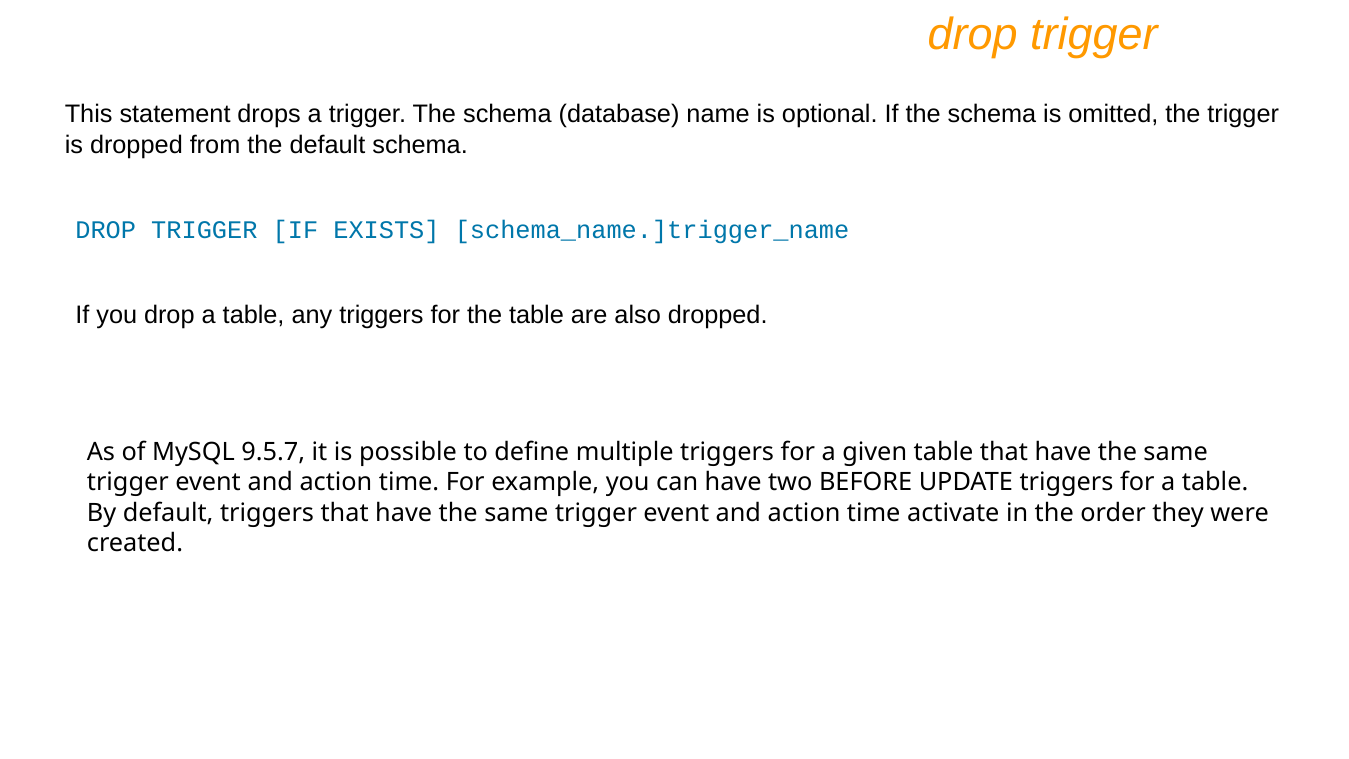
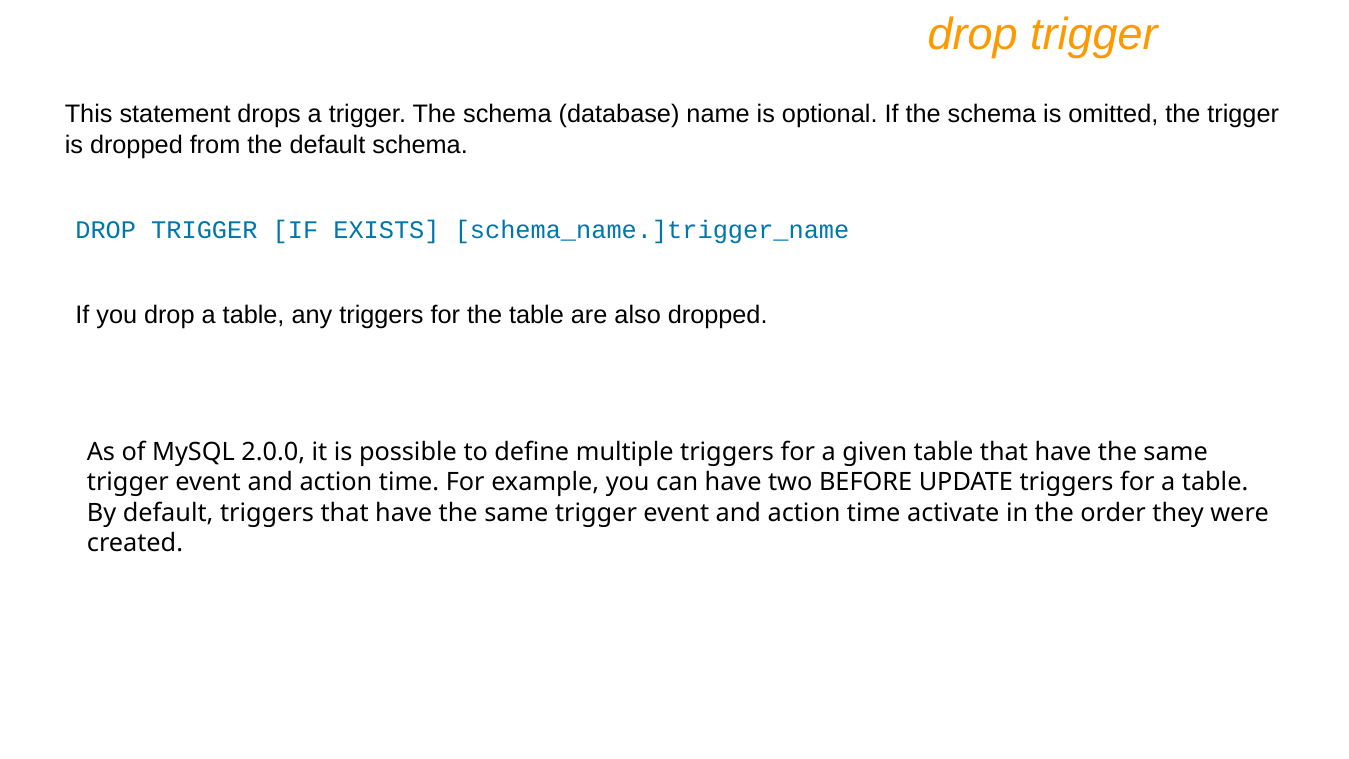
9.5.7: 9.5.7 -> 2.0.0 (273, 452)
